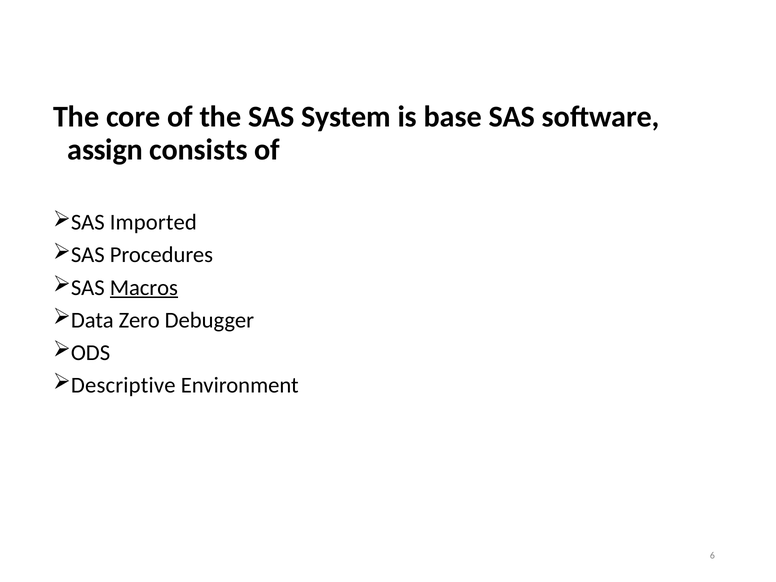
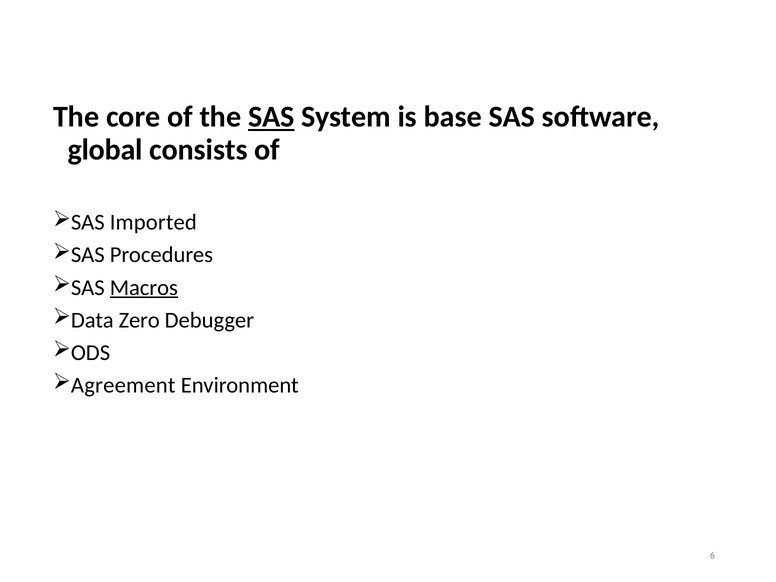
SAS underline: none -> present (271, 117)
assign: assign -> global (105, 150)
Descriptive: Descriptive -> Agreement (123, 385)
